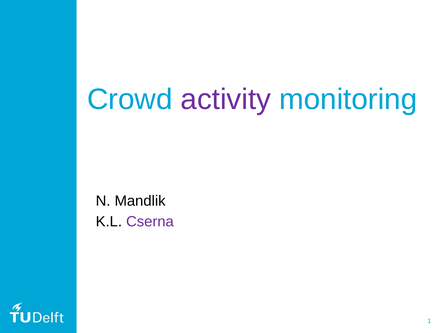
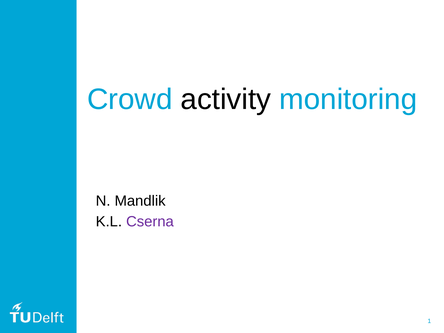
activity colour: purple -> black (226, 99)
